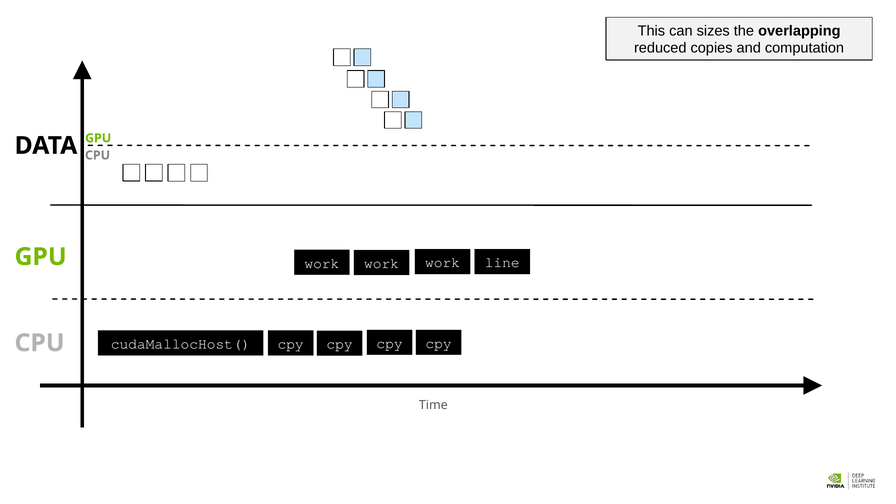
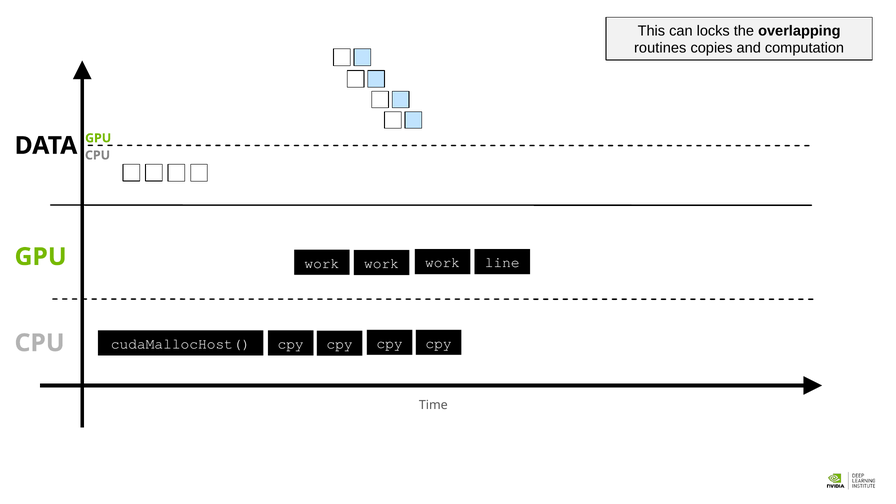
sizes: sizes -> locks (713, 31)
reduced: reduced -> routines (660, 48)
